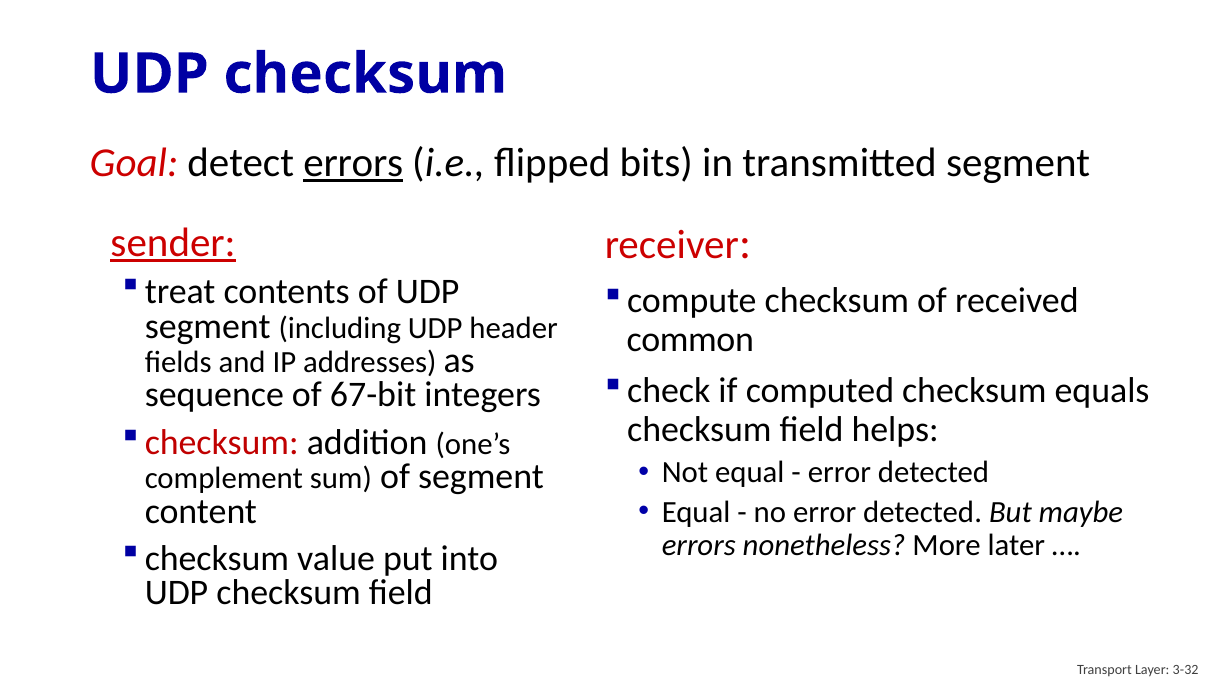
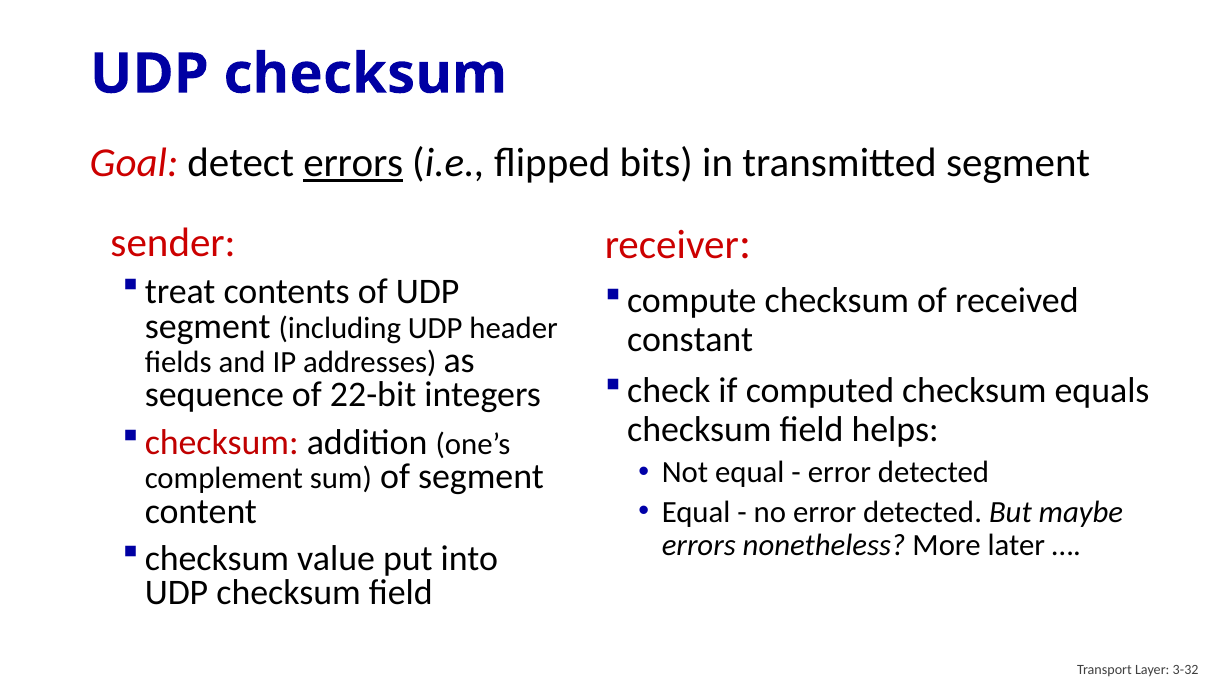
sender underline: present -> none (173, 243)
common: common -> constant (690, 339)
67-bit: 67-bit -> 22-bit (373, 395)
